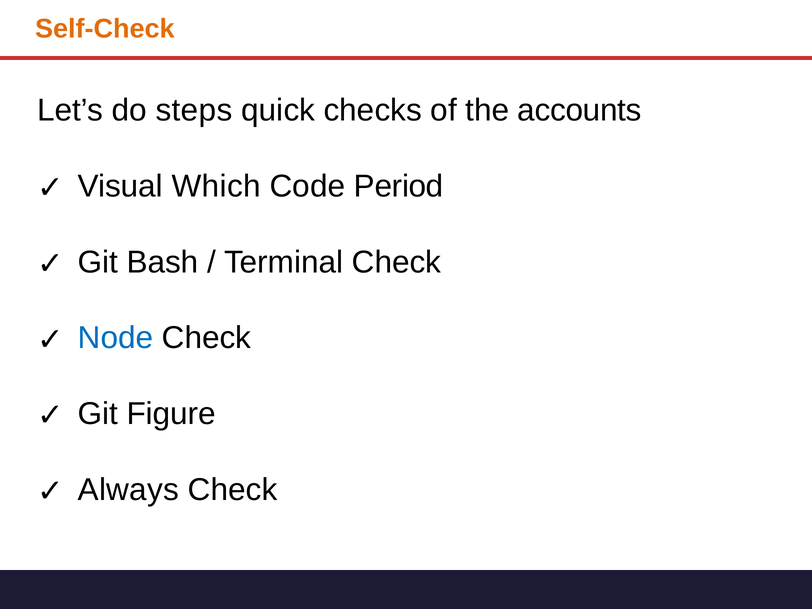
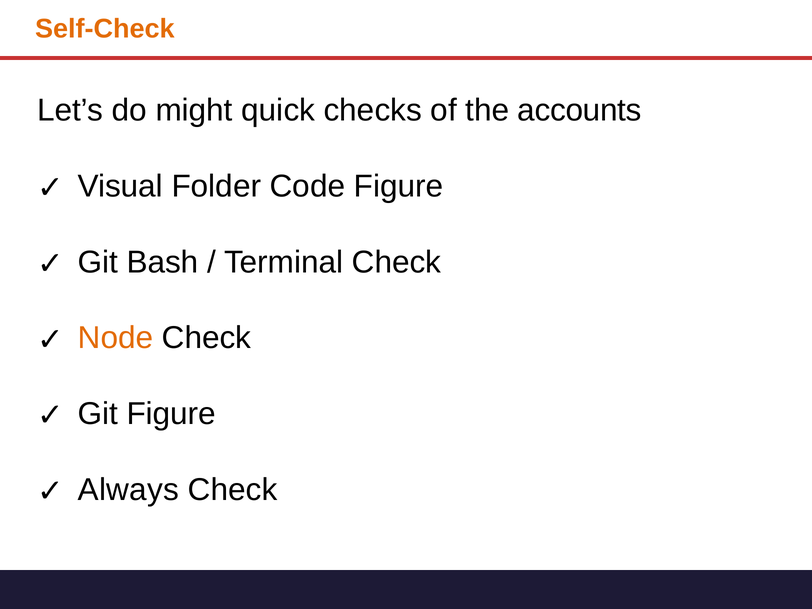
steps: steps -> might (194, 110)
Which: Which -> Folder (216, 186)
Code Period: Period -> Figure (399, 186)
Node colour: blue -> orange (115, 338)
